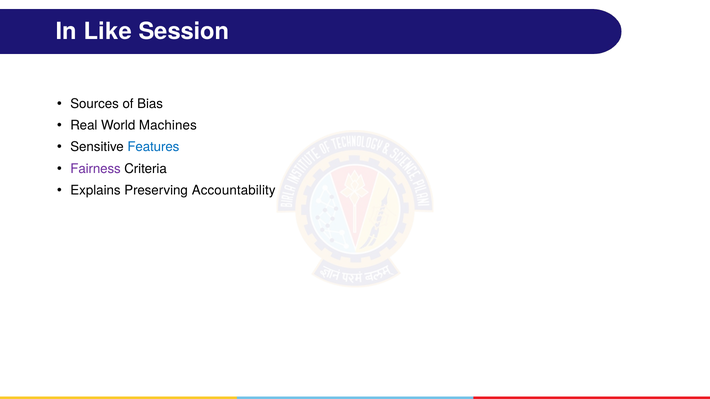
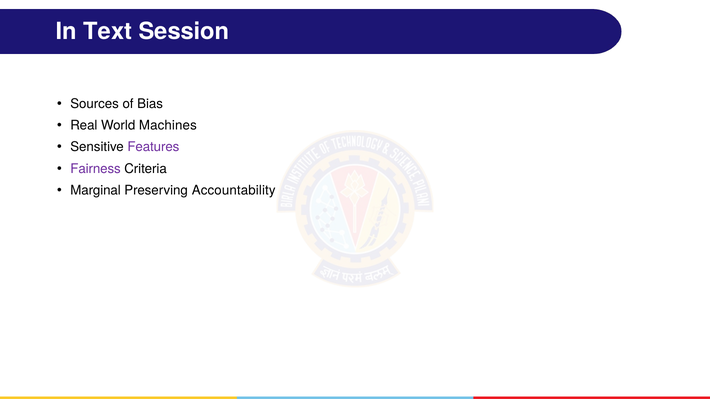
Like: Like -> Text (108, 31)
Features colour: blue -> purple (153, 147)
Explains: Explains -> Marginal (96, 191)
